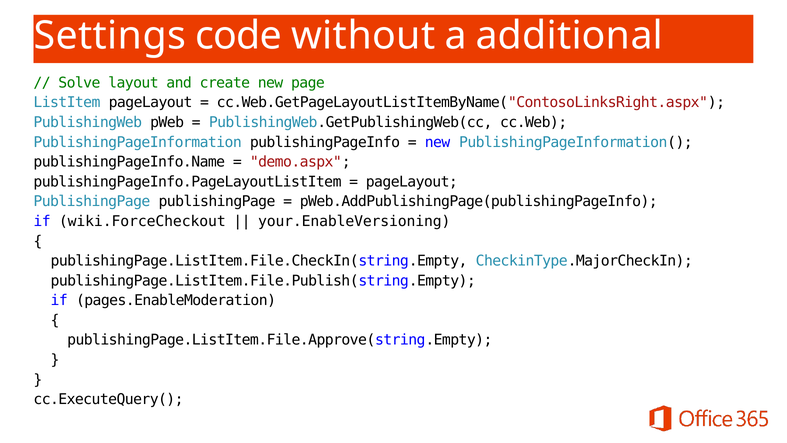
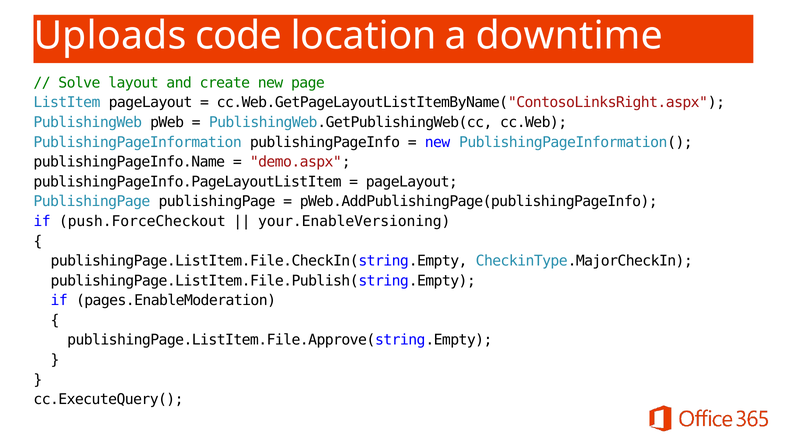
Settings: Settings -> Uploads (110, 36)
without: without -> location (364, 36)
additional: additional -> downtime (569, 36)
wiki.ForceCheckout: wiki.ForceCheckout -> push.ForceCheckout (142, 221)
